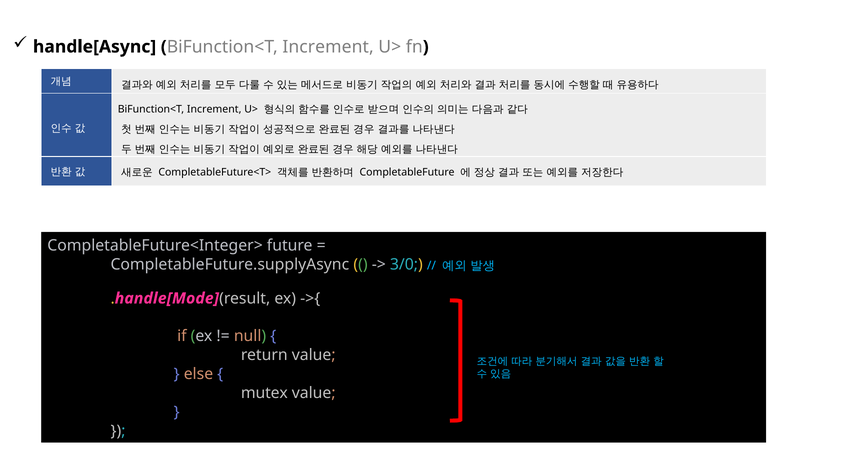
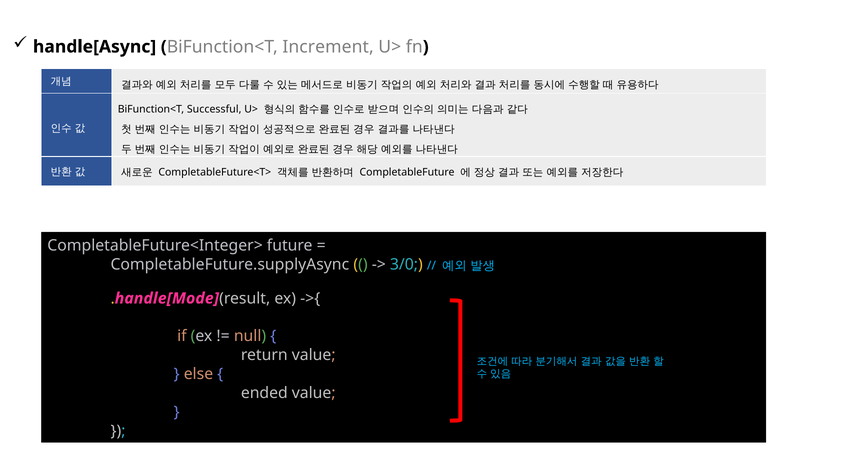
Increment: Increment -> Successful (214, 109)
mutex: mutex -> ended (264, 393)
